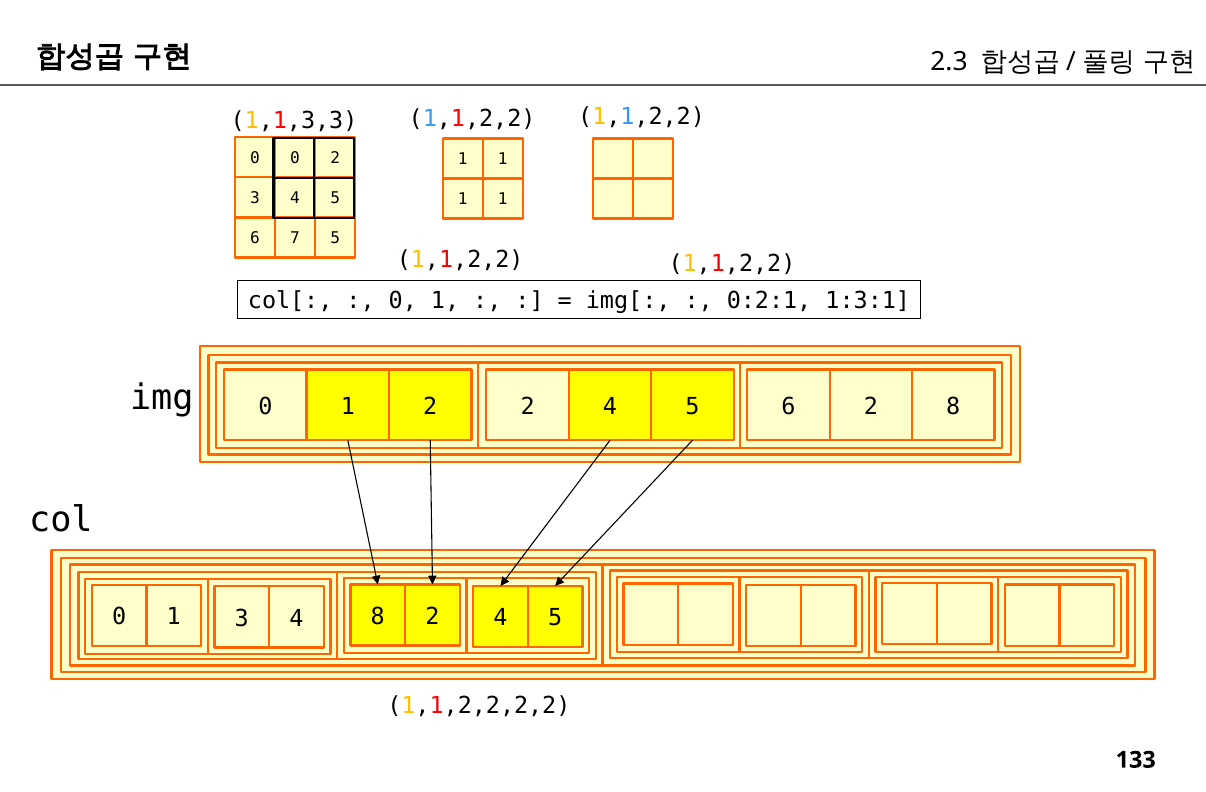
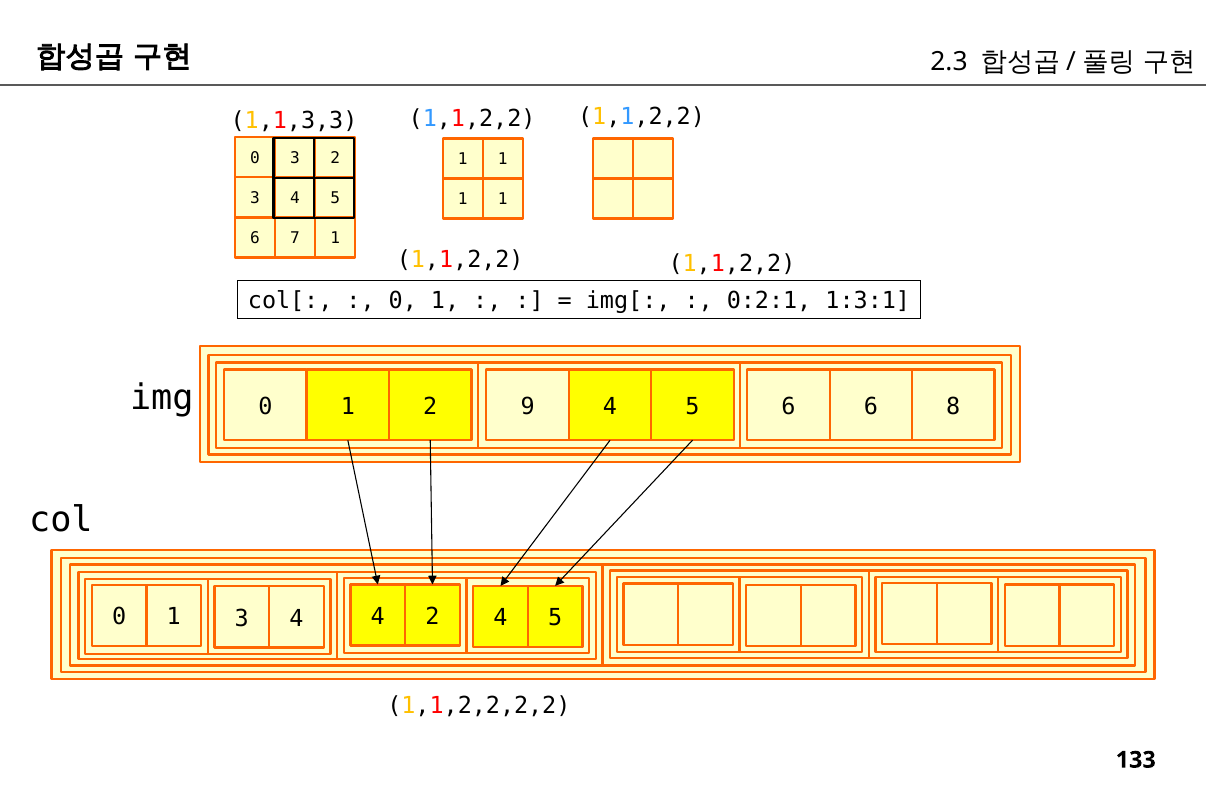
0 0: 0 -> 3 (295, 158)
7 5: 5 -> 1 (335, 239)
2 2: 2 -> 9 (528, 407)
6 2: 2 -> 6 (871, 407)
4 8: 8 -> 4 (378, 617)
